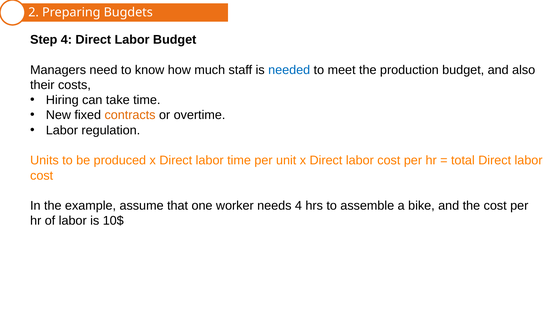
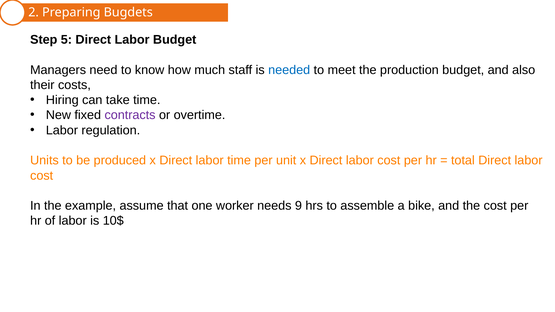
Step 4: 4 -> 5 (66, 40)
contracts colour: orange -> purple (130, 115)
needs 4: 4 -> 9 (298, 206)
